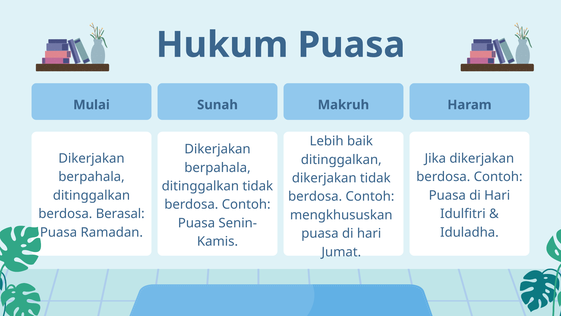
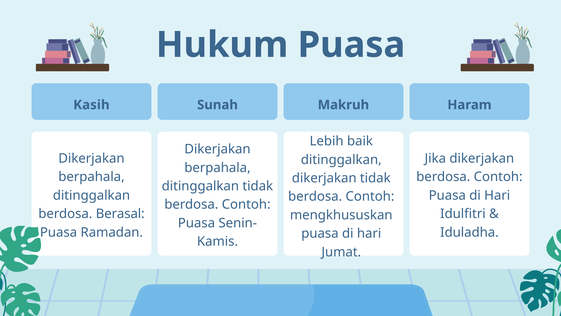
Mulai: Mulai -> Kasih (91, 105)
